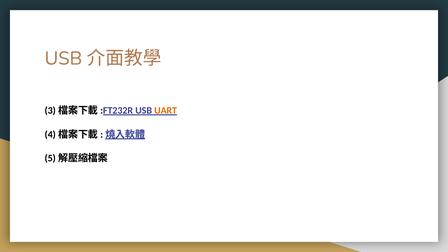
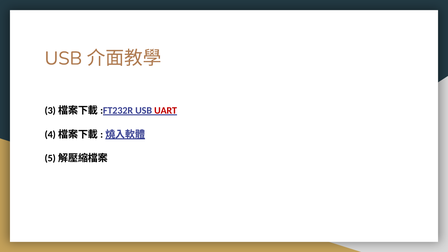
UART colour: orange -> red (166, 110)
